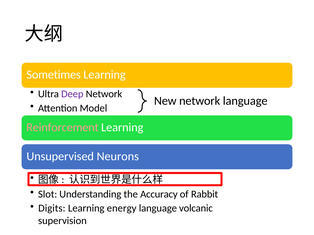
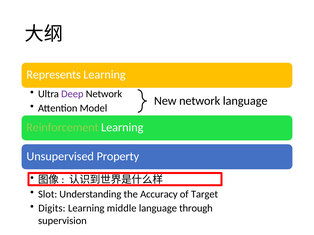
Sometimes: Sometimes -> Represents (54, 75)
Reinforcement colour: pink -> light green (62, 128)
Neurons: Neurons -> Property (118, 157)
Rabbit: Rabbit -> Target (205, 195)
energy: energy -> middle (122, 209)
volcanic: volcanic -> through (196, 209)
